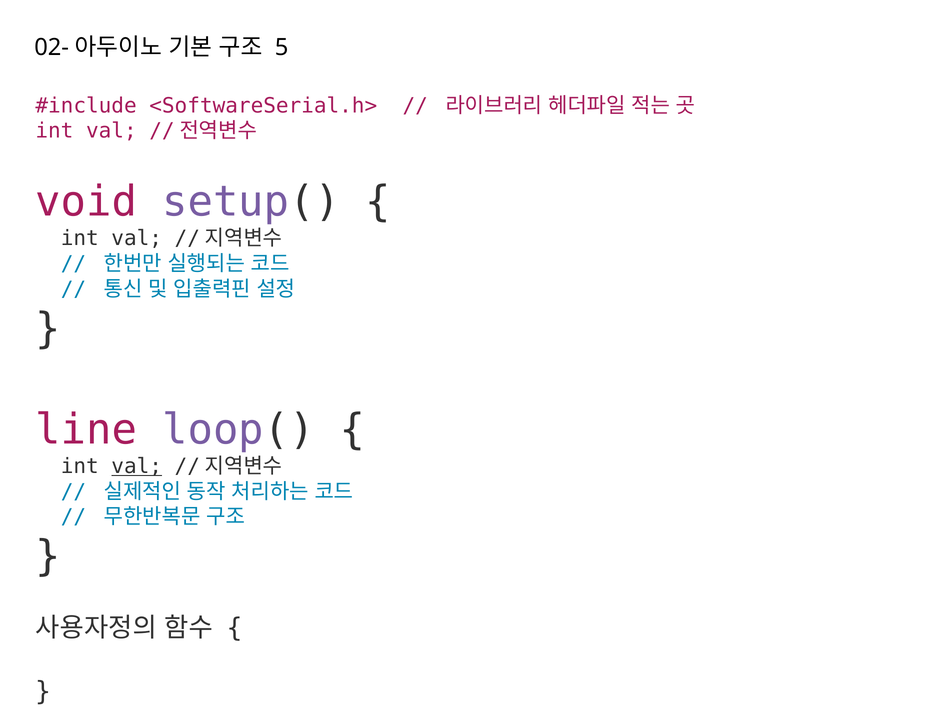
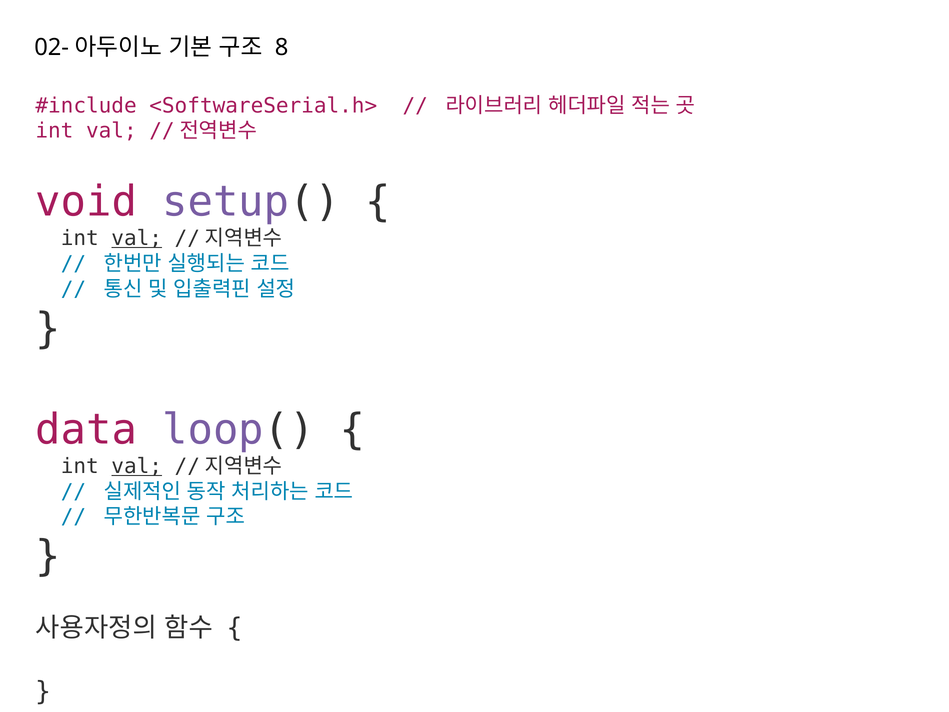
5: 5 -> 8 (282, 48)
val underline: none -> present (137, 238)
line: line -> data (86, 430)
